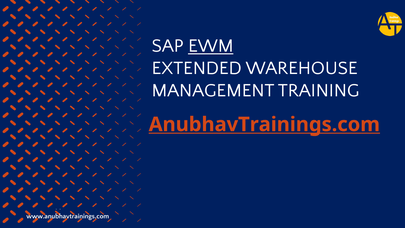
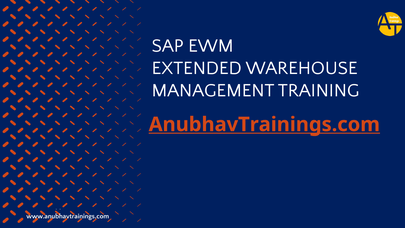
EWM underline: present -> none (211, 46)
